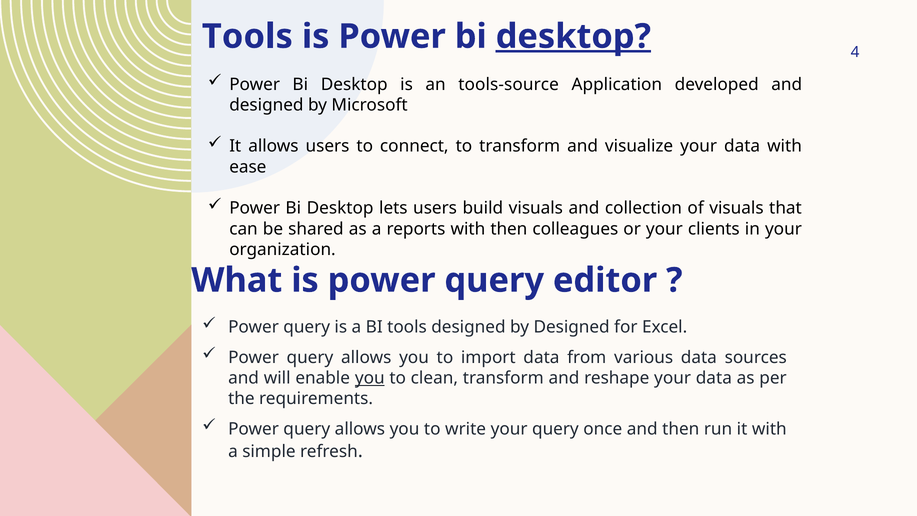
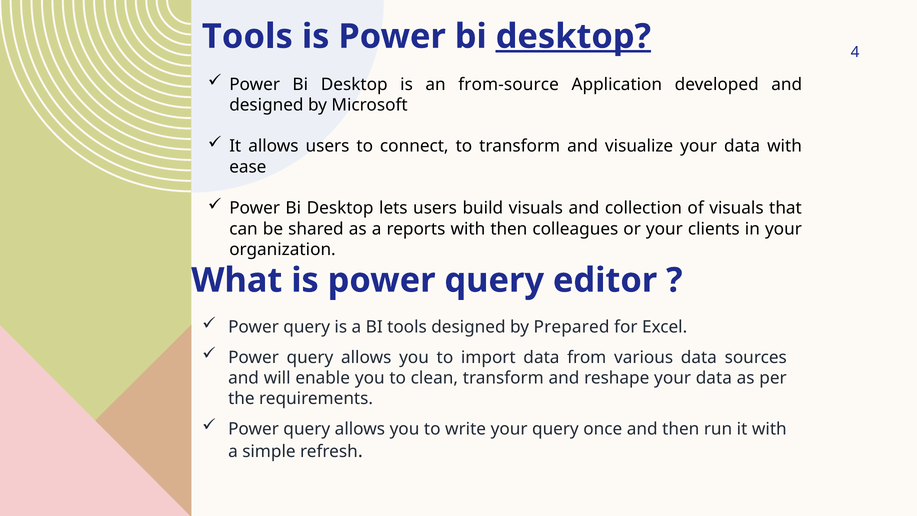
tools-source: tools-source -> from-source (509, 84)
by Designed: Designed -> Prepared (572, 327)
you underline: present -> none (370, 378)
